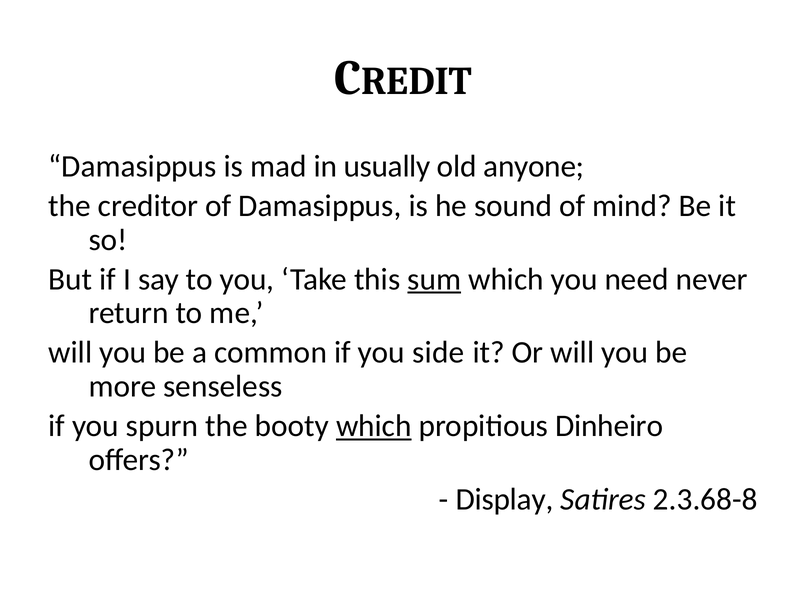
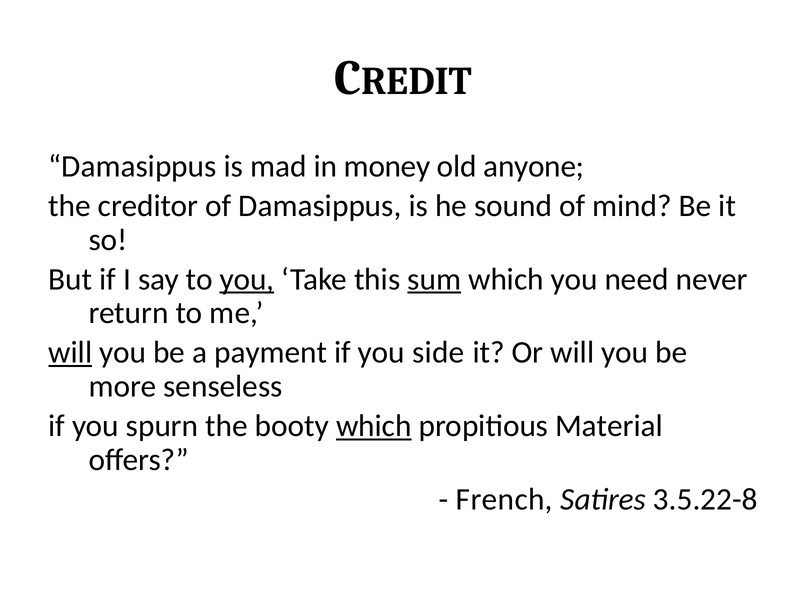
usually: usually -> money (387, 166)
you underline: none -> present (247, 279)
will underline: none -> present (70, 352)
common: common -> payment (271, 352)
Dinheiro: Dinheiro -> Material (609, 426)
Display: Display -> French (504, 499)
2.3.68-8: 2.3.68-8 -> 3.5.22-8 (705, 499)
